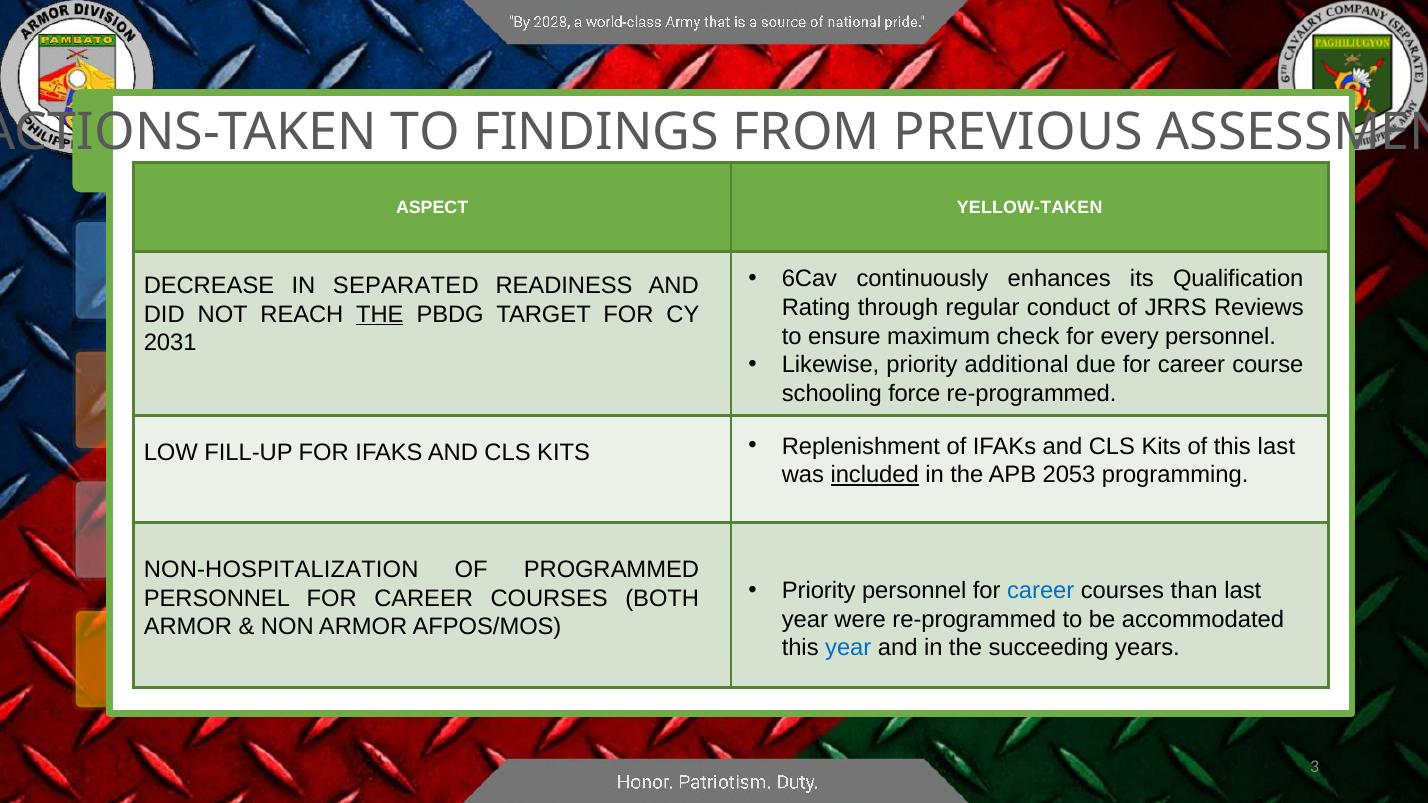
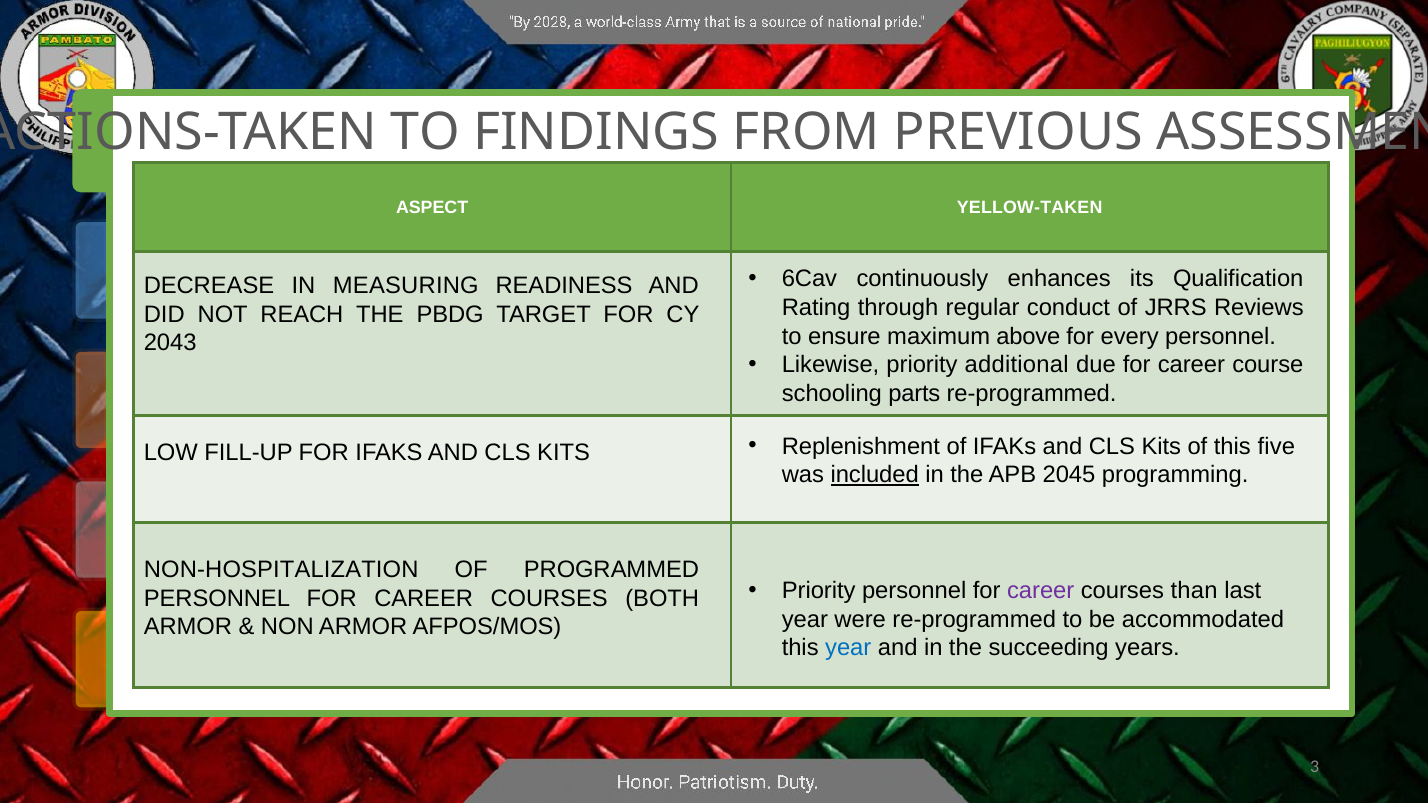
SEPARATED: SEPARATED -> MEASURING (406, 286)
THE underline: present -> none (380, 315)
check: check -> above (1028, 336)
2031: 2031 -> 2043 (170, 343)
force: force -> parts (914, 393)
this last: last -> five (1276, 447)
2053: 2053 -> 2045 (1069, 475)
career colour: blue -> purple (1041, 591)
